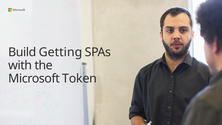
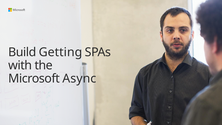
Token: Token -> Async (79, 79)
